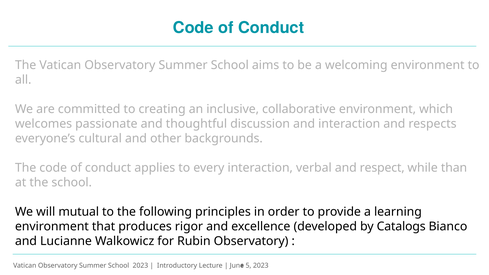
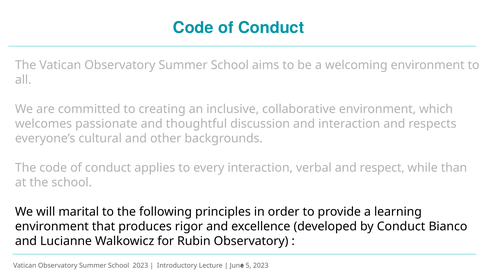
mutual: mutual -> marital (79, 212)
by Catalogs: Catalogs -> Conduct (401, 226)
